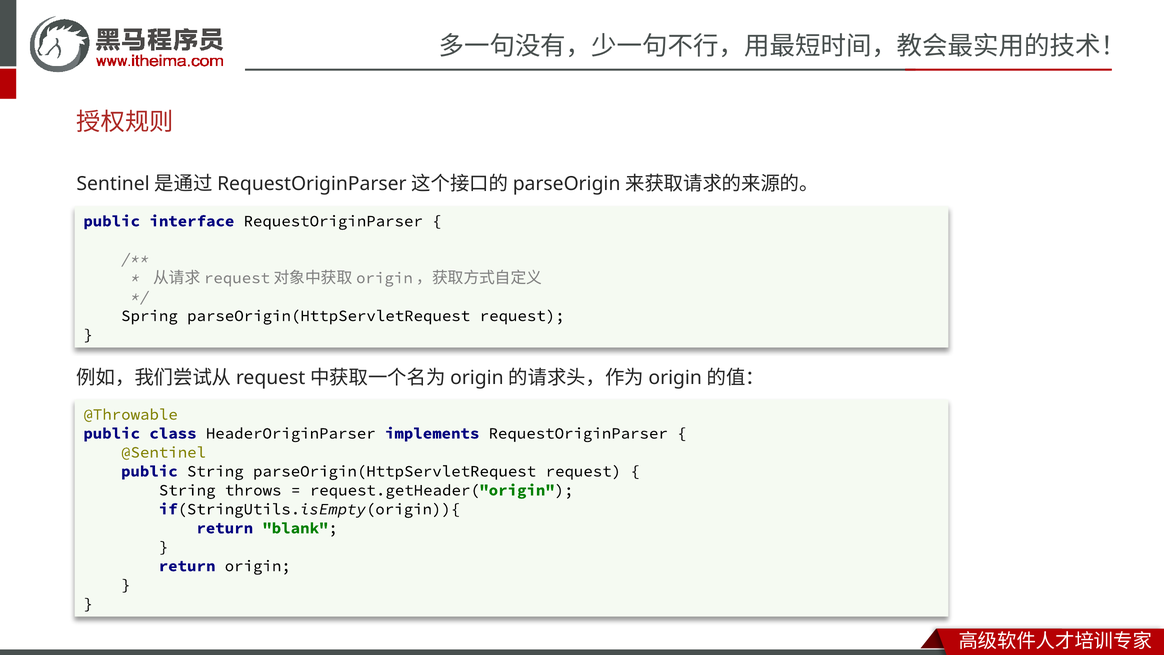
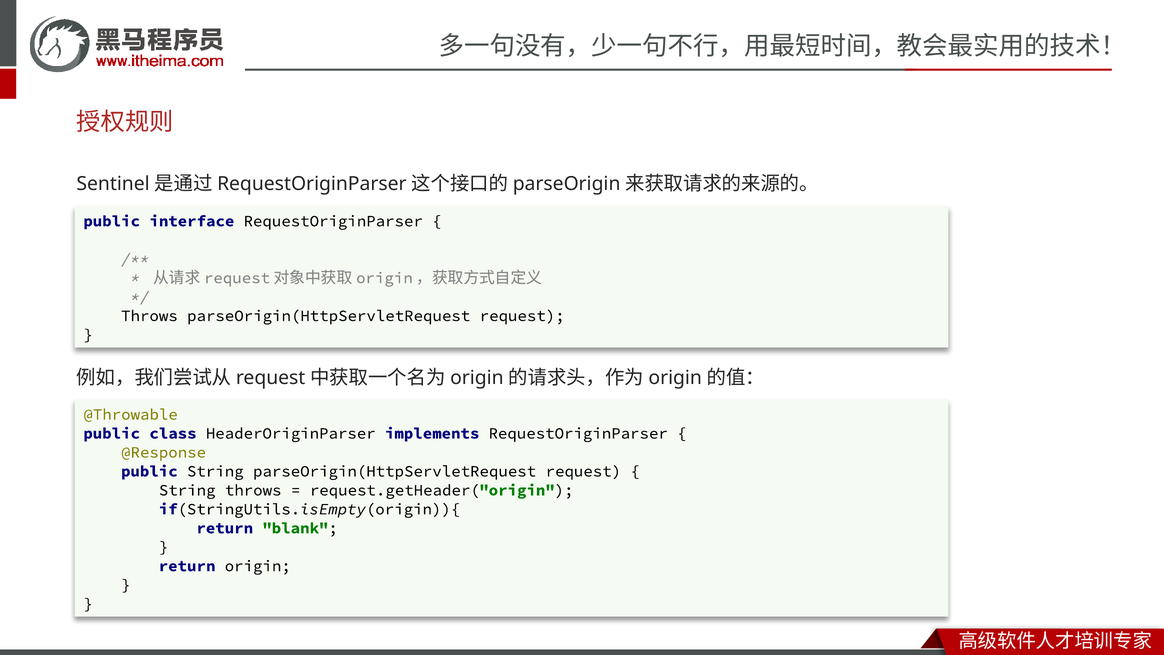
Spring: Spring -> Throws (149, 316)
@Sentinel: @Sentinel -> @Response (164, 452)
